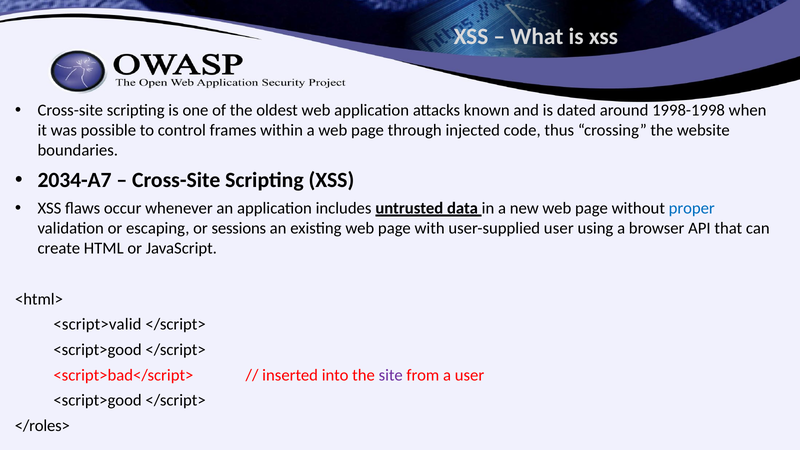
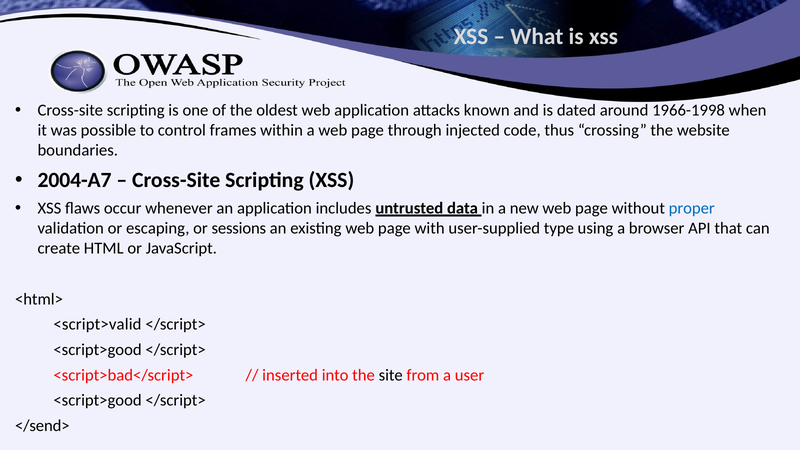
1998-1998: 1998-1998 -> 1966-1998 (689, 110)
2034-A7: 2034-A7 -> 2004-A7 (75, 180)
user-supplied user: user -> type (559, 228)
site colour: purple -> black (391, 375)
</roles>: </roles> -> </send> (42, 426)
